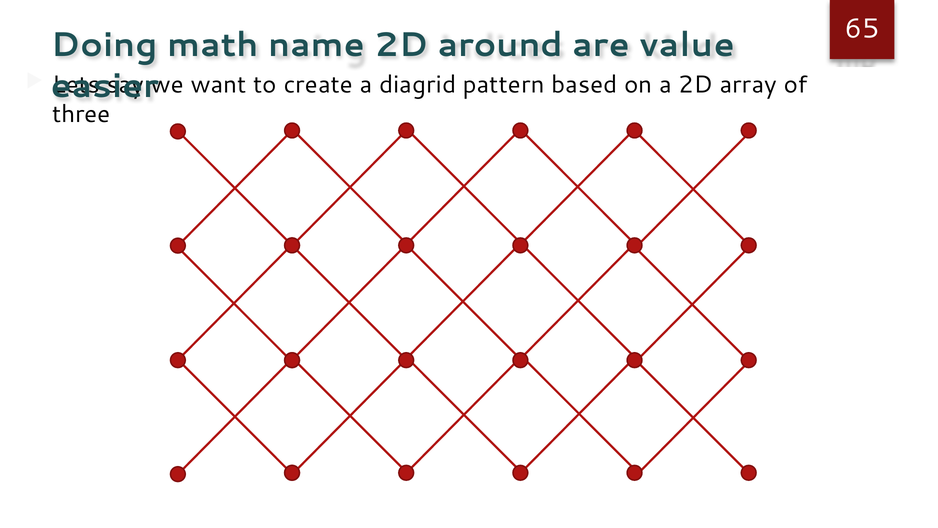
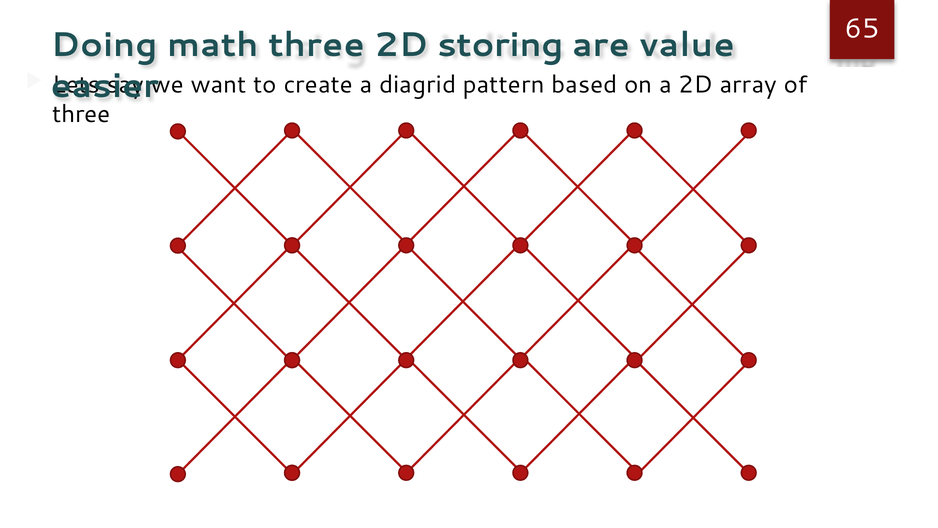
math name: name -> three (316, 45)
around: around -> storing (500, 45)
